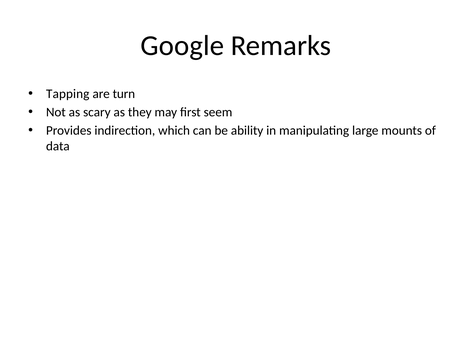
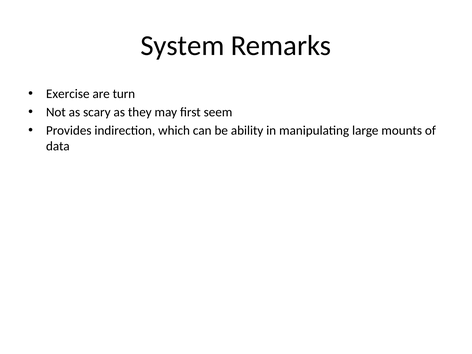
Google: Google -> System (182, 46)
Tapping: Tapping -> Exercise (68, 94)
